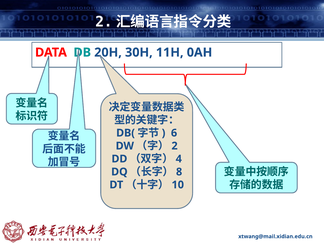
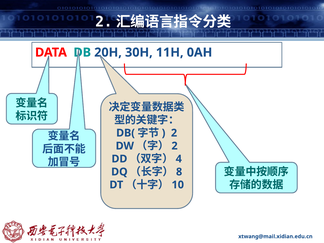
6: 6 -> 2 (174, 133)
